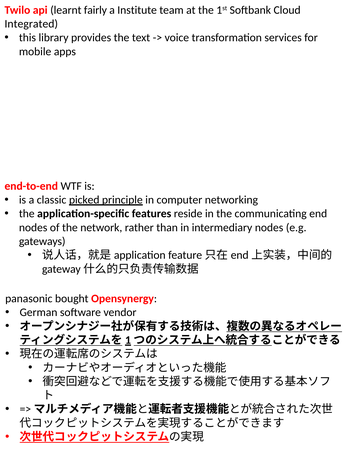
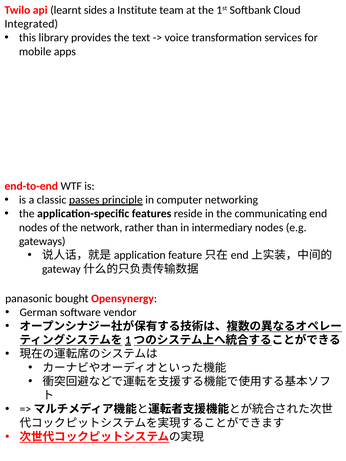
fairly: fairly -> sides (95, 10)
picked: picked -> passes (84, 200)
